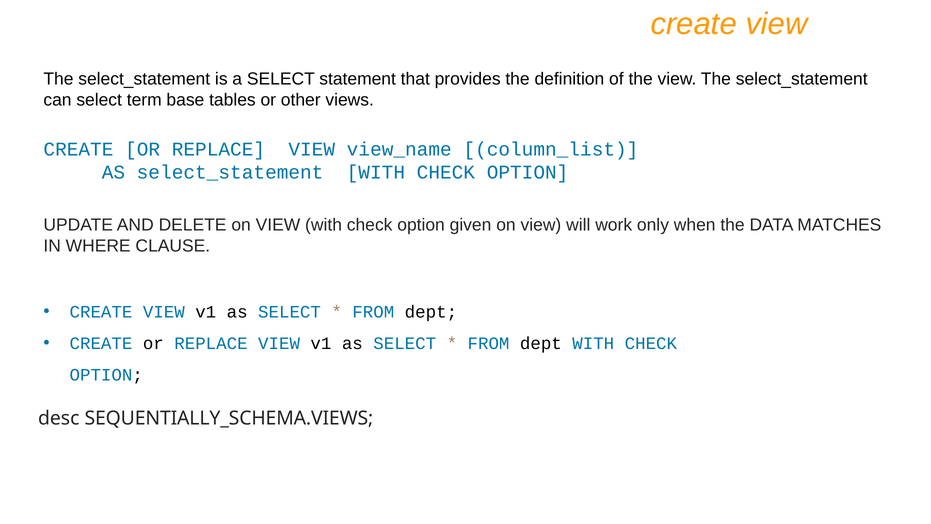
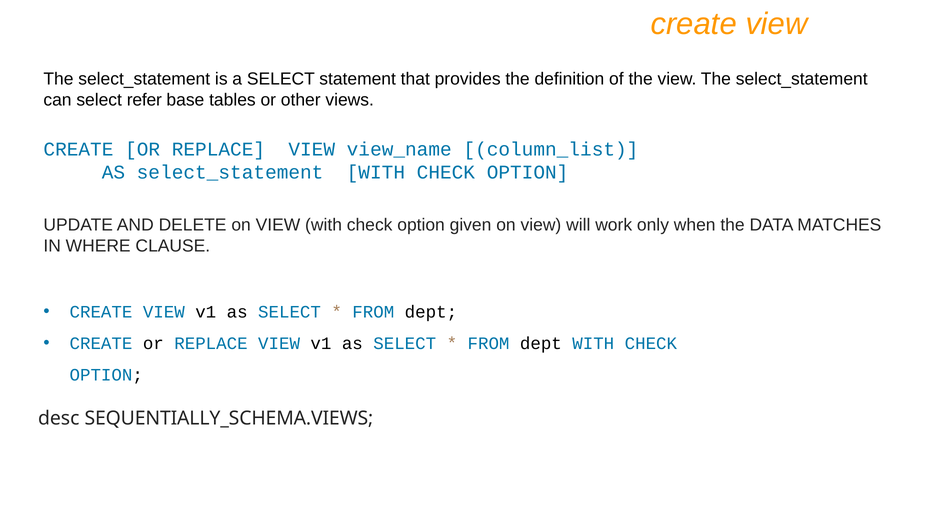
term: term -> refer (144, 100)
